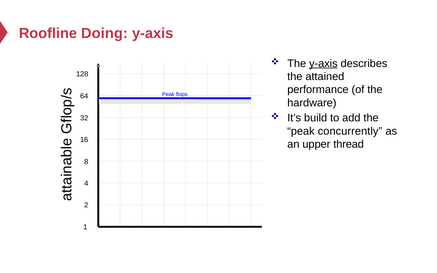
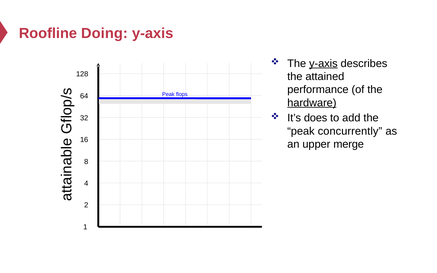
hardware underline: none -> present (312, 103)
build: build -> does (316, 118)
thread: thread -> merge (349, 144)
